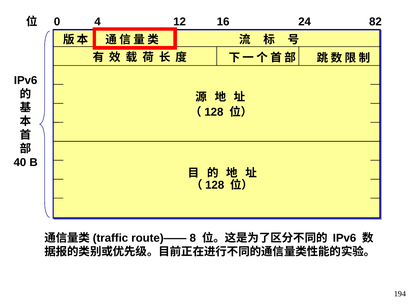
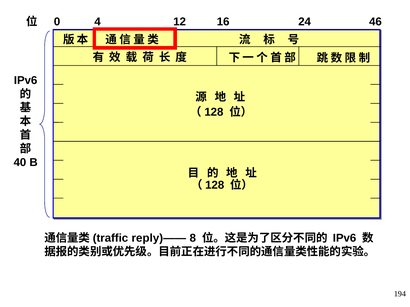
82: 82 -> 46 (375, 22)
route)——: route)—— -> reply)—— (159, 238)
